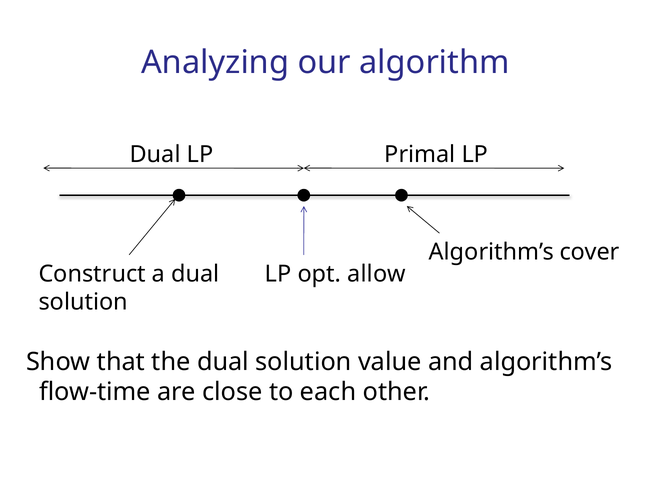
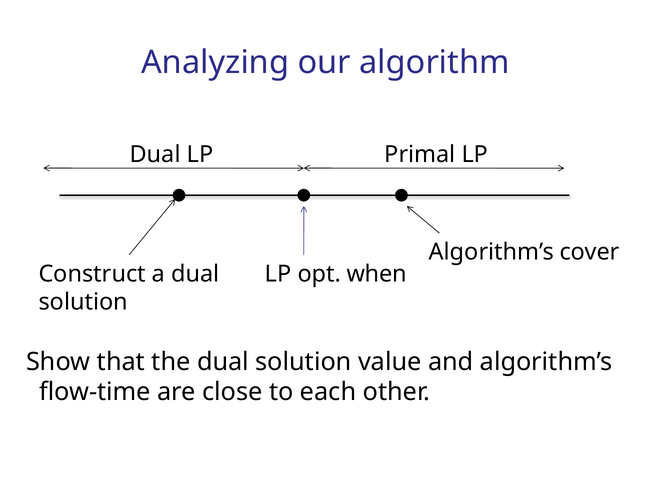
allow: allow -> when (377, 274)
